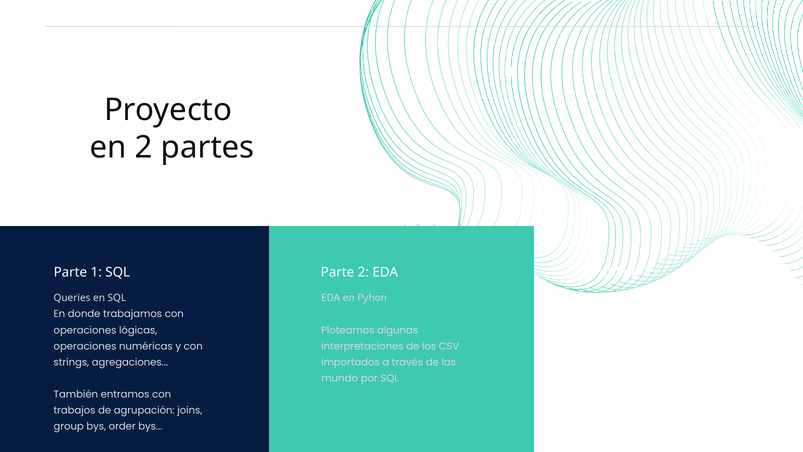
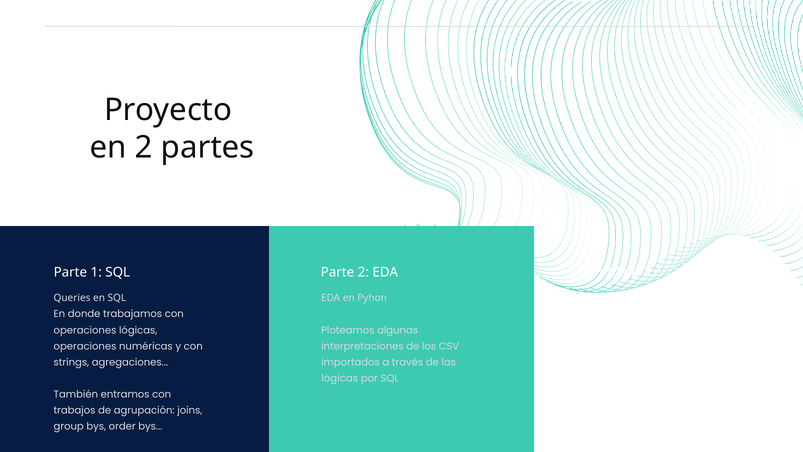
mundo: mundo -> lógicas (340, 378)
